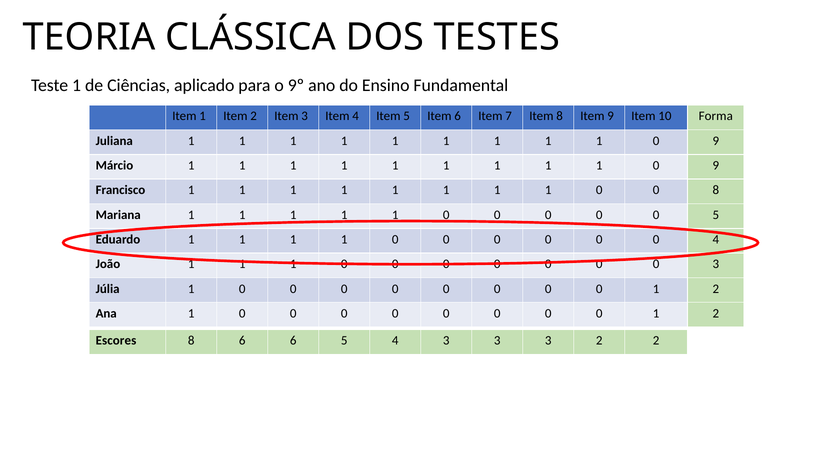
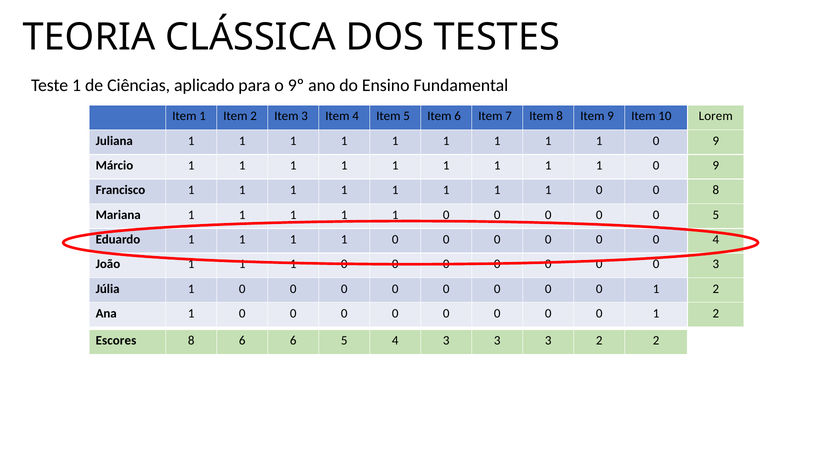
Forma: Forma -> Lorem (716, 116)
